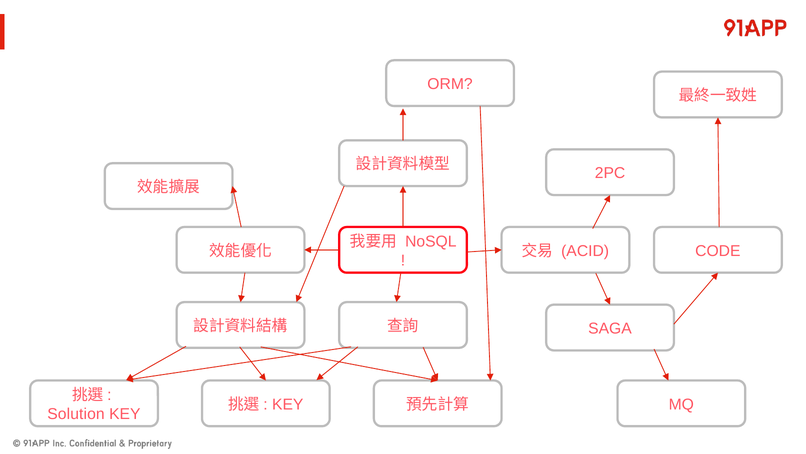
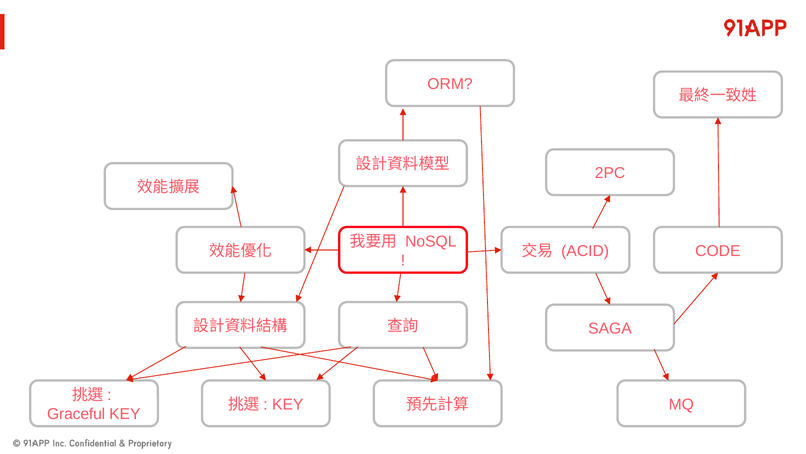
Solution: Solution -> Graceful (76, 413)
